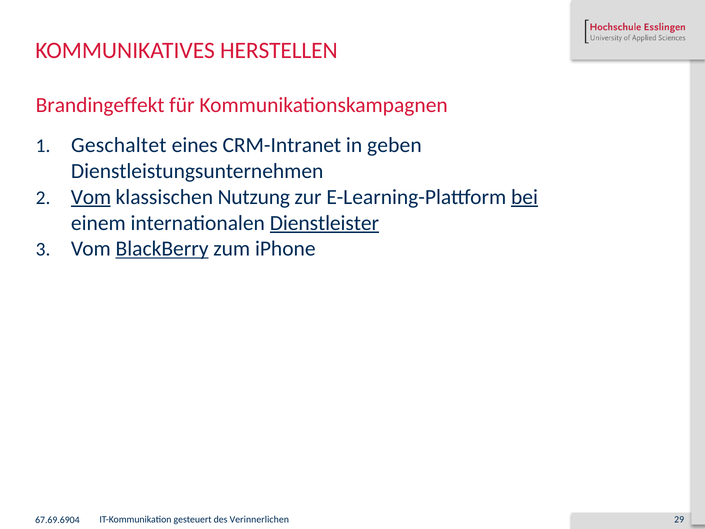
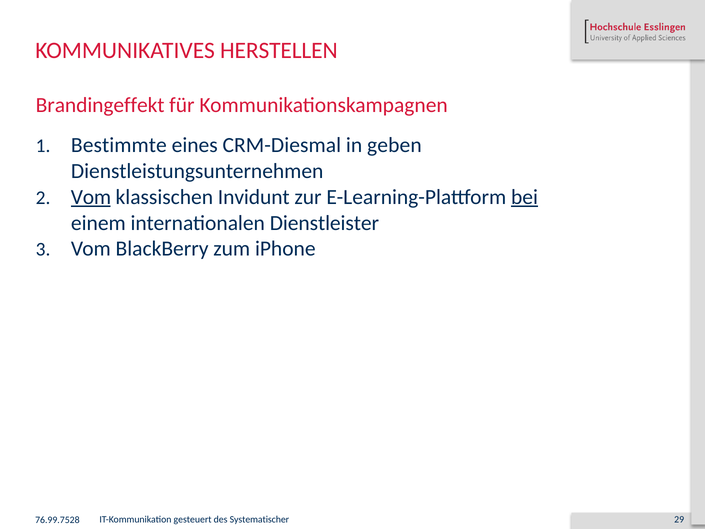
Geschaltet: Geschaltet -> Bestimmte (119, 145)
CRM-Intranet: CRM-Intranet -> CRM-Diesmal (282, 145)
Nutzung: Nutzung -> Invidunt (254, 197)
Dienstleister underline: present -> none (324, 223)
BlackBerry underline: present -> none (162, 249)
67.69.6904: 67.69.6904 -> 76.99.7528 (57, 520)
Verinnerlichen: Verinnerlichen -> Systematischer (259, 519)
